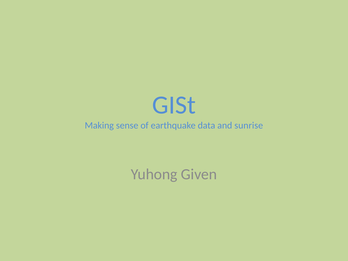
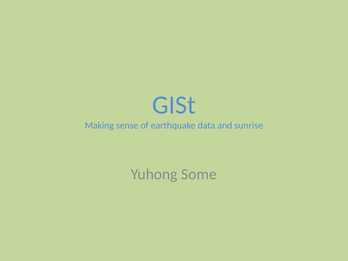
Given: Given -> Some (199, 174)
